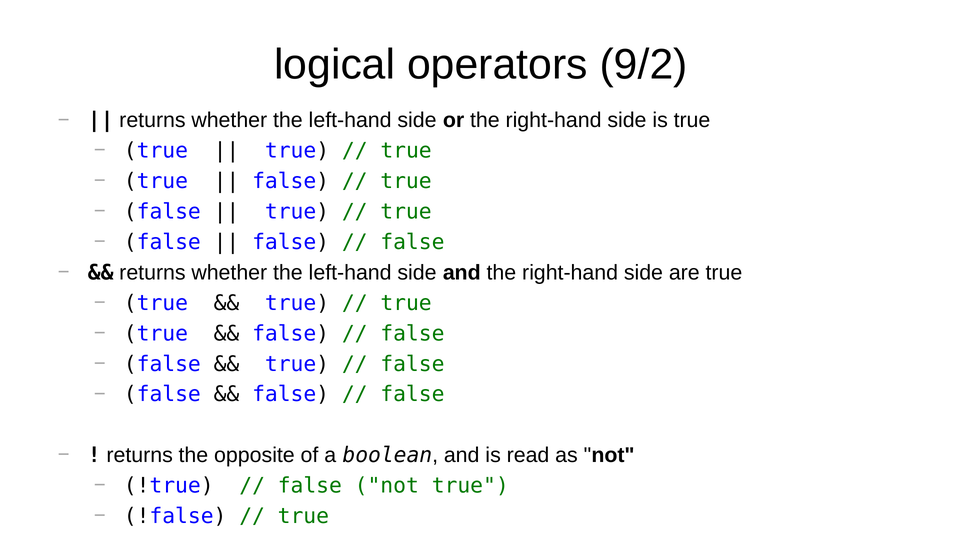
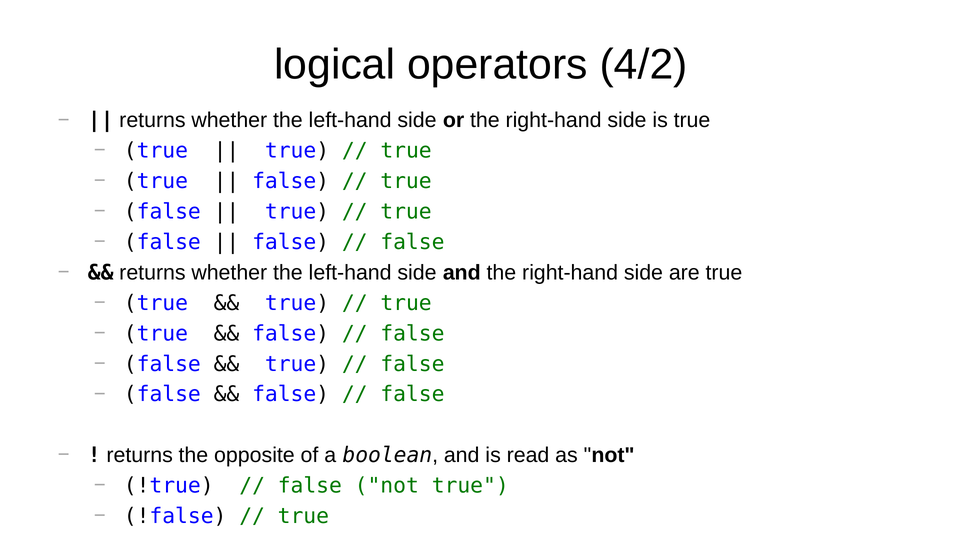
9/2: 9/2 -> 4/2 (644, 65)
